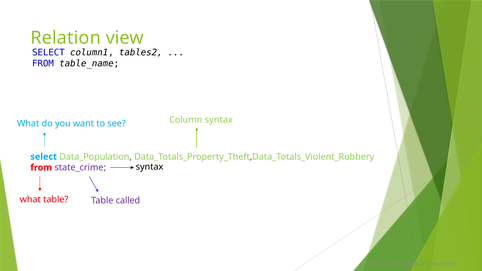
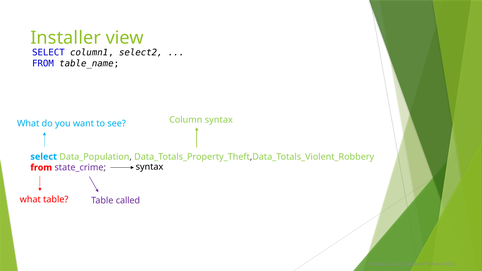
Relation: Relation -> Installer (66, 38)
tables2: tables2 -> select2 (141, 53)
